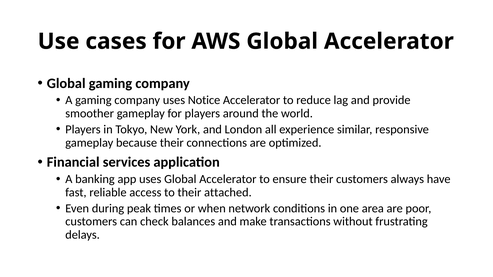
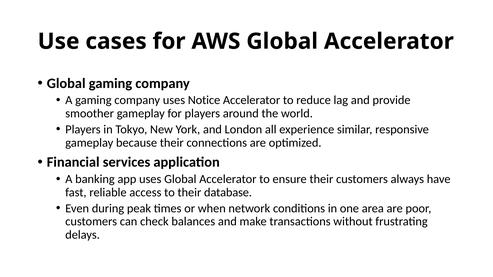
attached: attached -> database (228, 193)
